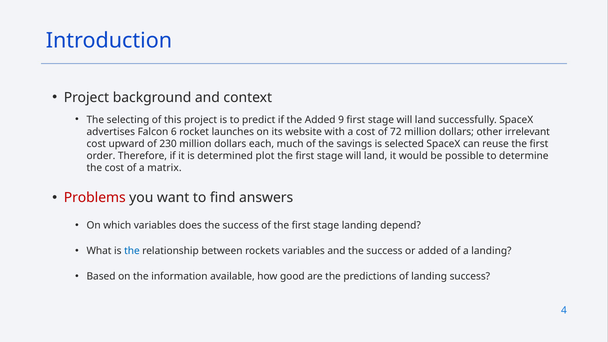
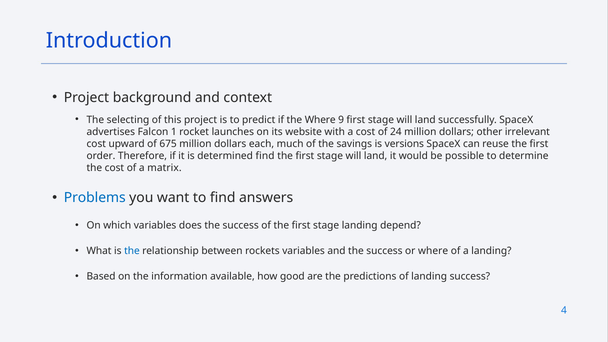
the Added: Added -> Where (320, 120)
6: 6 -> 1 (174, 132)
72: 72 -> 24 (396, 132)
230: 230 -> 675 (168, 144)
selected: selected -> versions (404, 144)
determined plot: plot -> find (265, 156)
Problems colour: red -> blue (95, 198)
or added: added -> where (433, 251)
